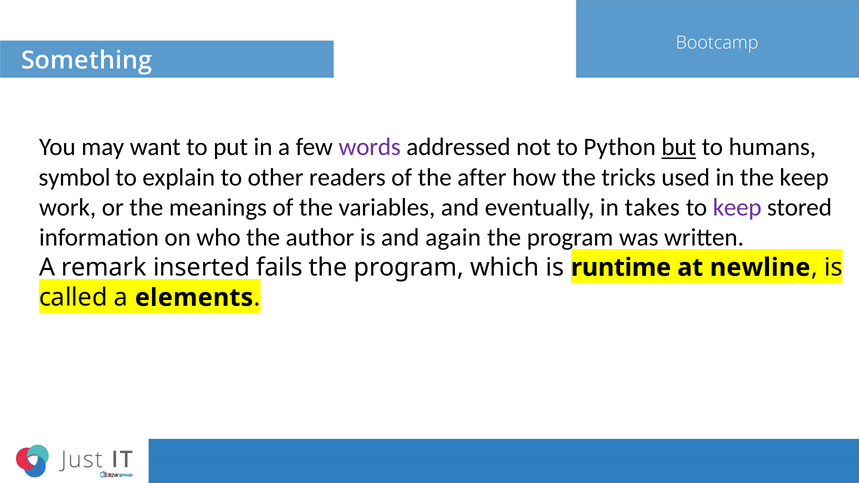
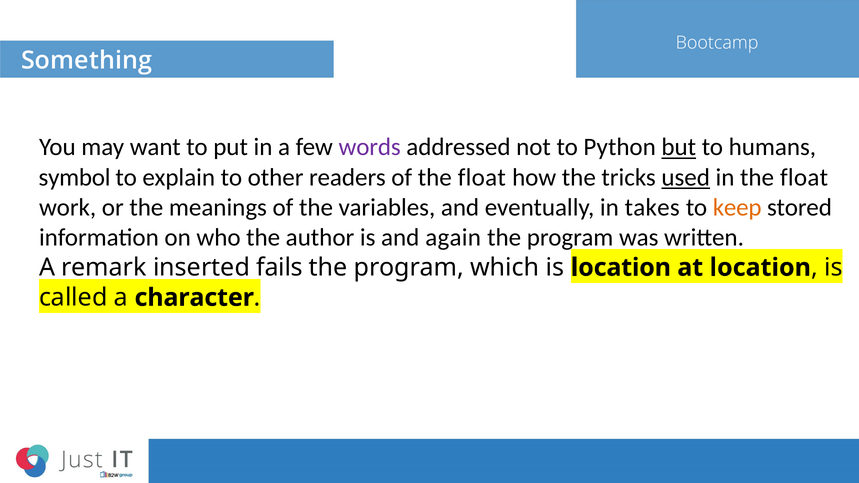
of the after: after -> float (482, 177)
used underline: none -> present (686, 177)
in the keep: keep -> float (804, 177)
keep colour: purple -> orange (737, 207)
is runtime: runtime -> location (621, 268)
at newline: newline -> location (760, 268)
elements: elements -> character (194, 298)
